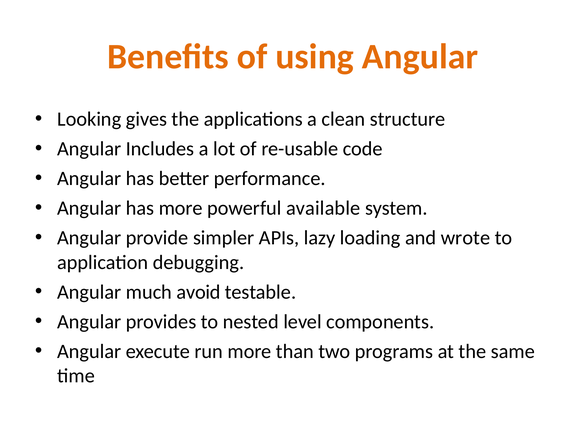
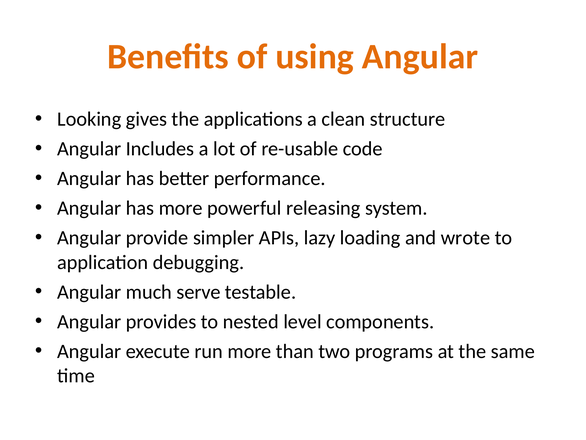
available: available -> releasing (323, 208)
avoid: avoid -> serve (199, 292)
